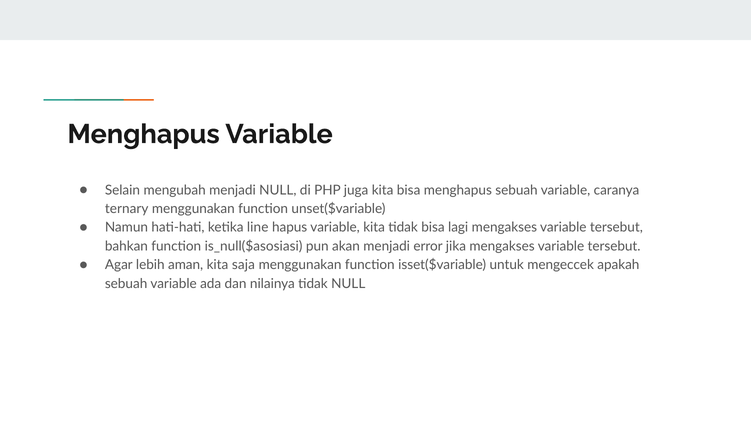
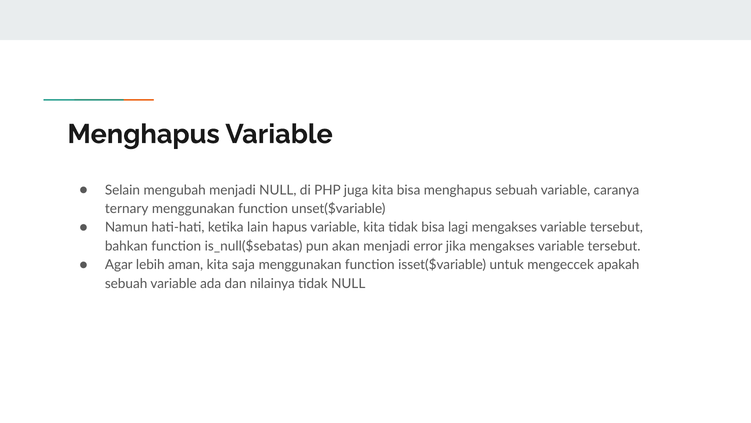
line: line -> lain (258, 227)
is_null($asosiasi: is_null($asosiasi -> is_null($sebatas (254, 246)
